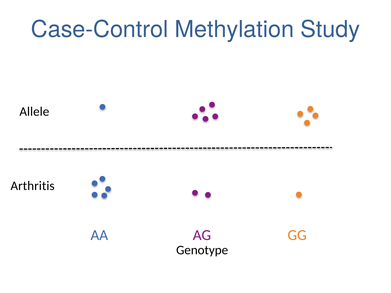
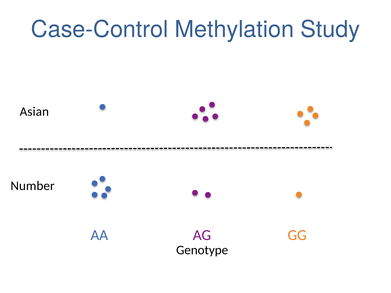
Allele: Allele -> Asian (34, 112)
Arthritis: Arthritis -> Number (33, 186)
